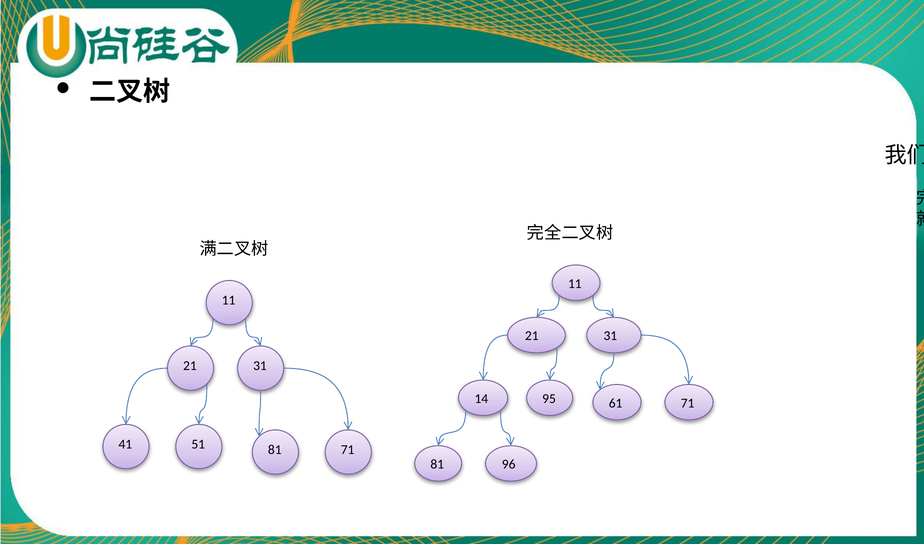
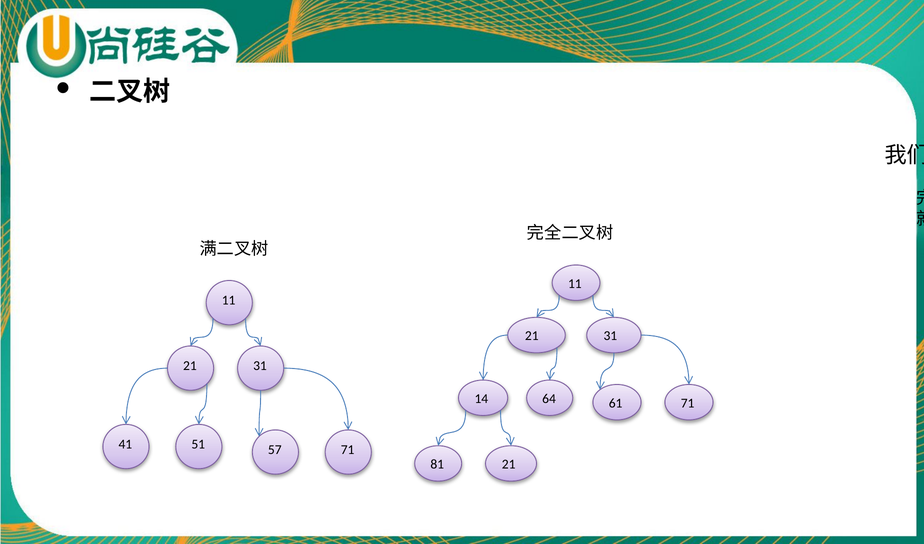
95: 95 -> 64 (549, 399)
51 81: 81 -> 57 (275, 450)
81 96: 96 -> 21 (509, 464)
